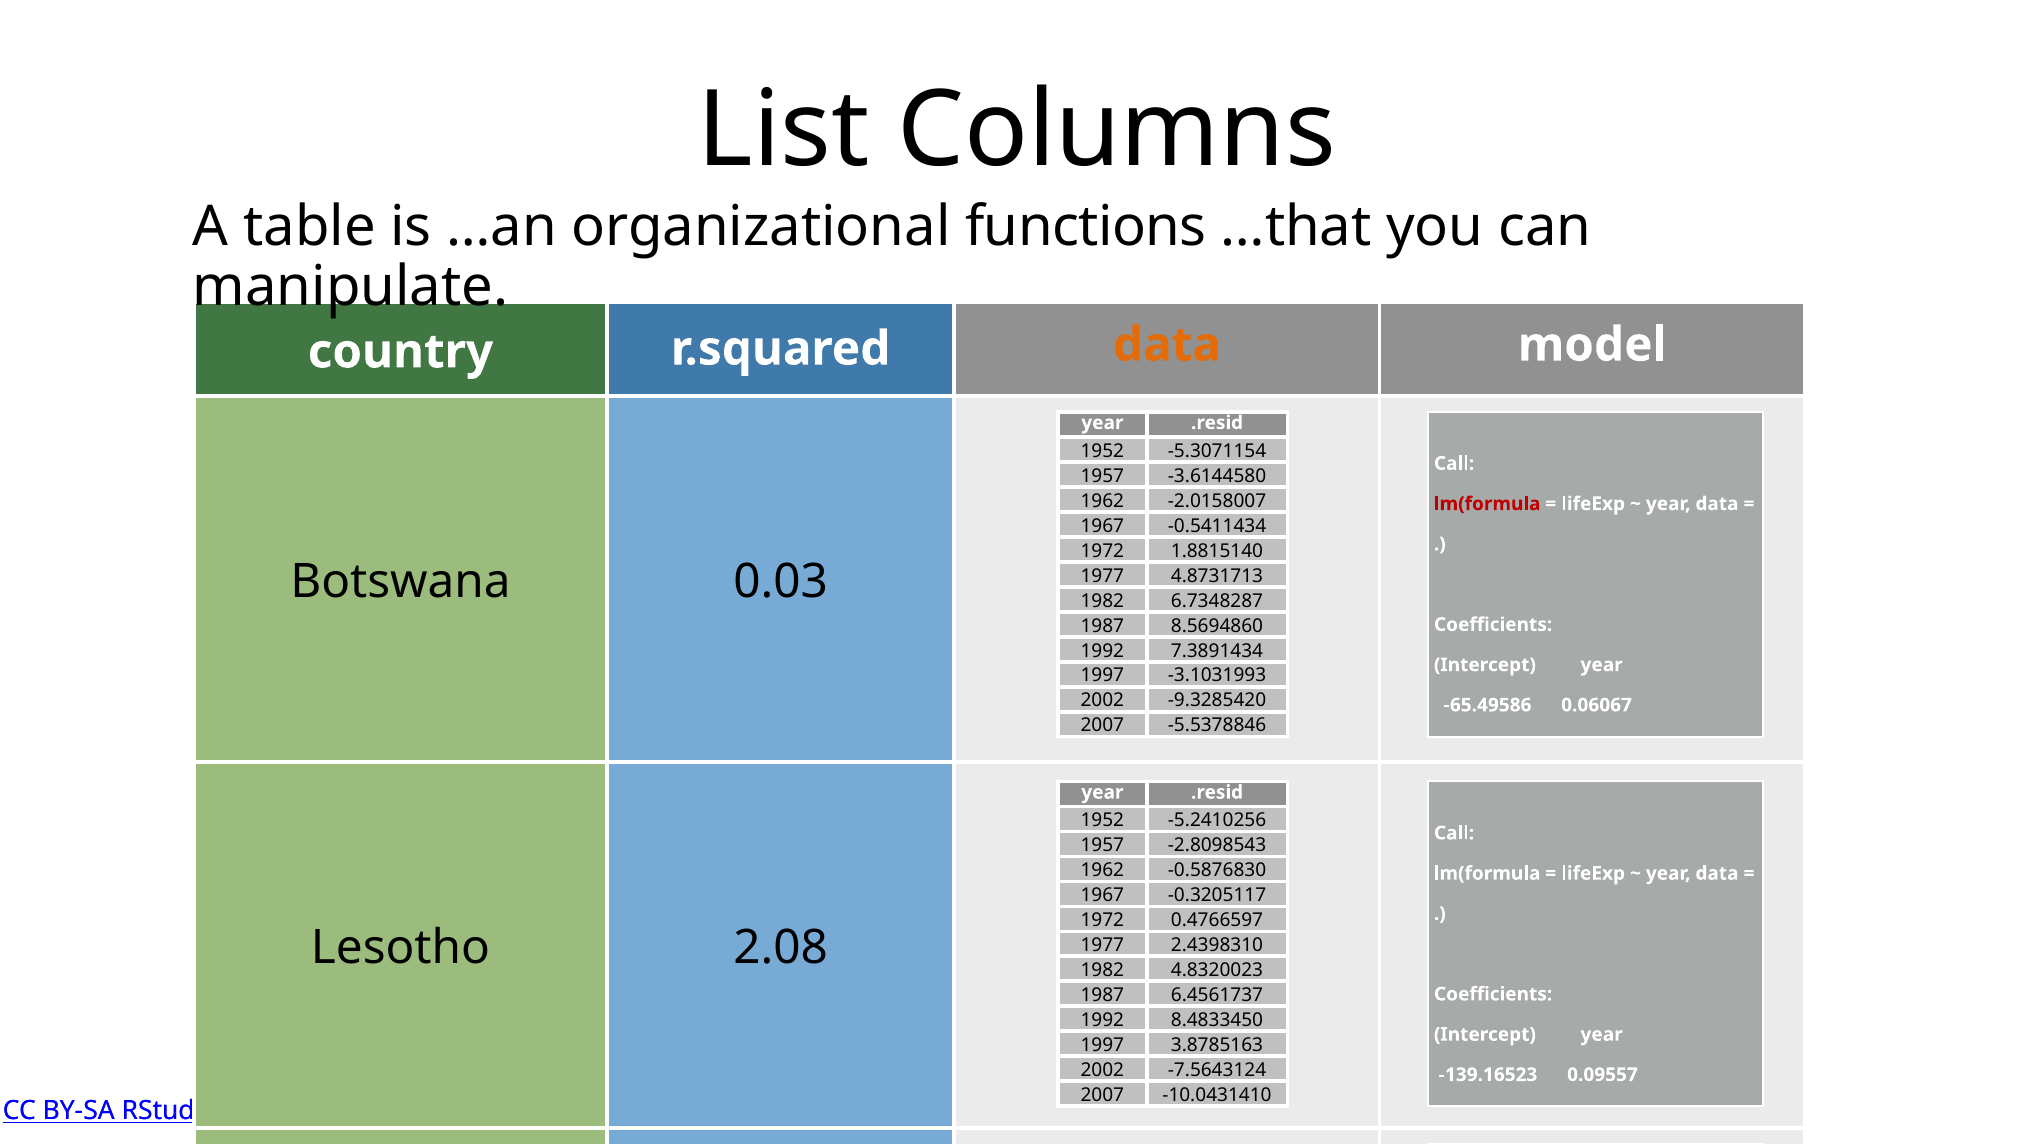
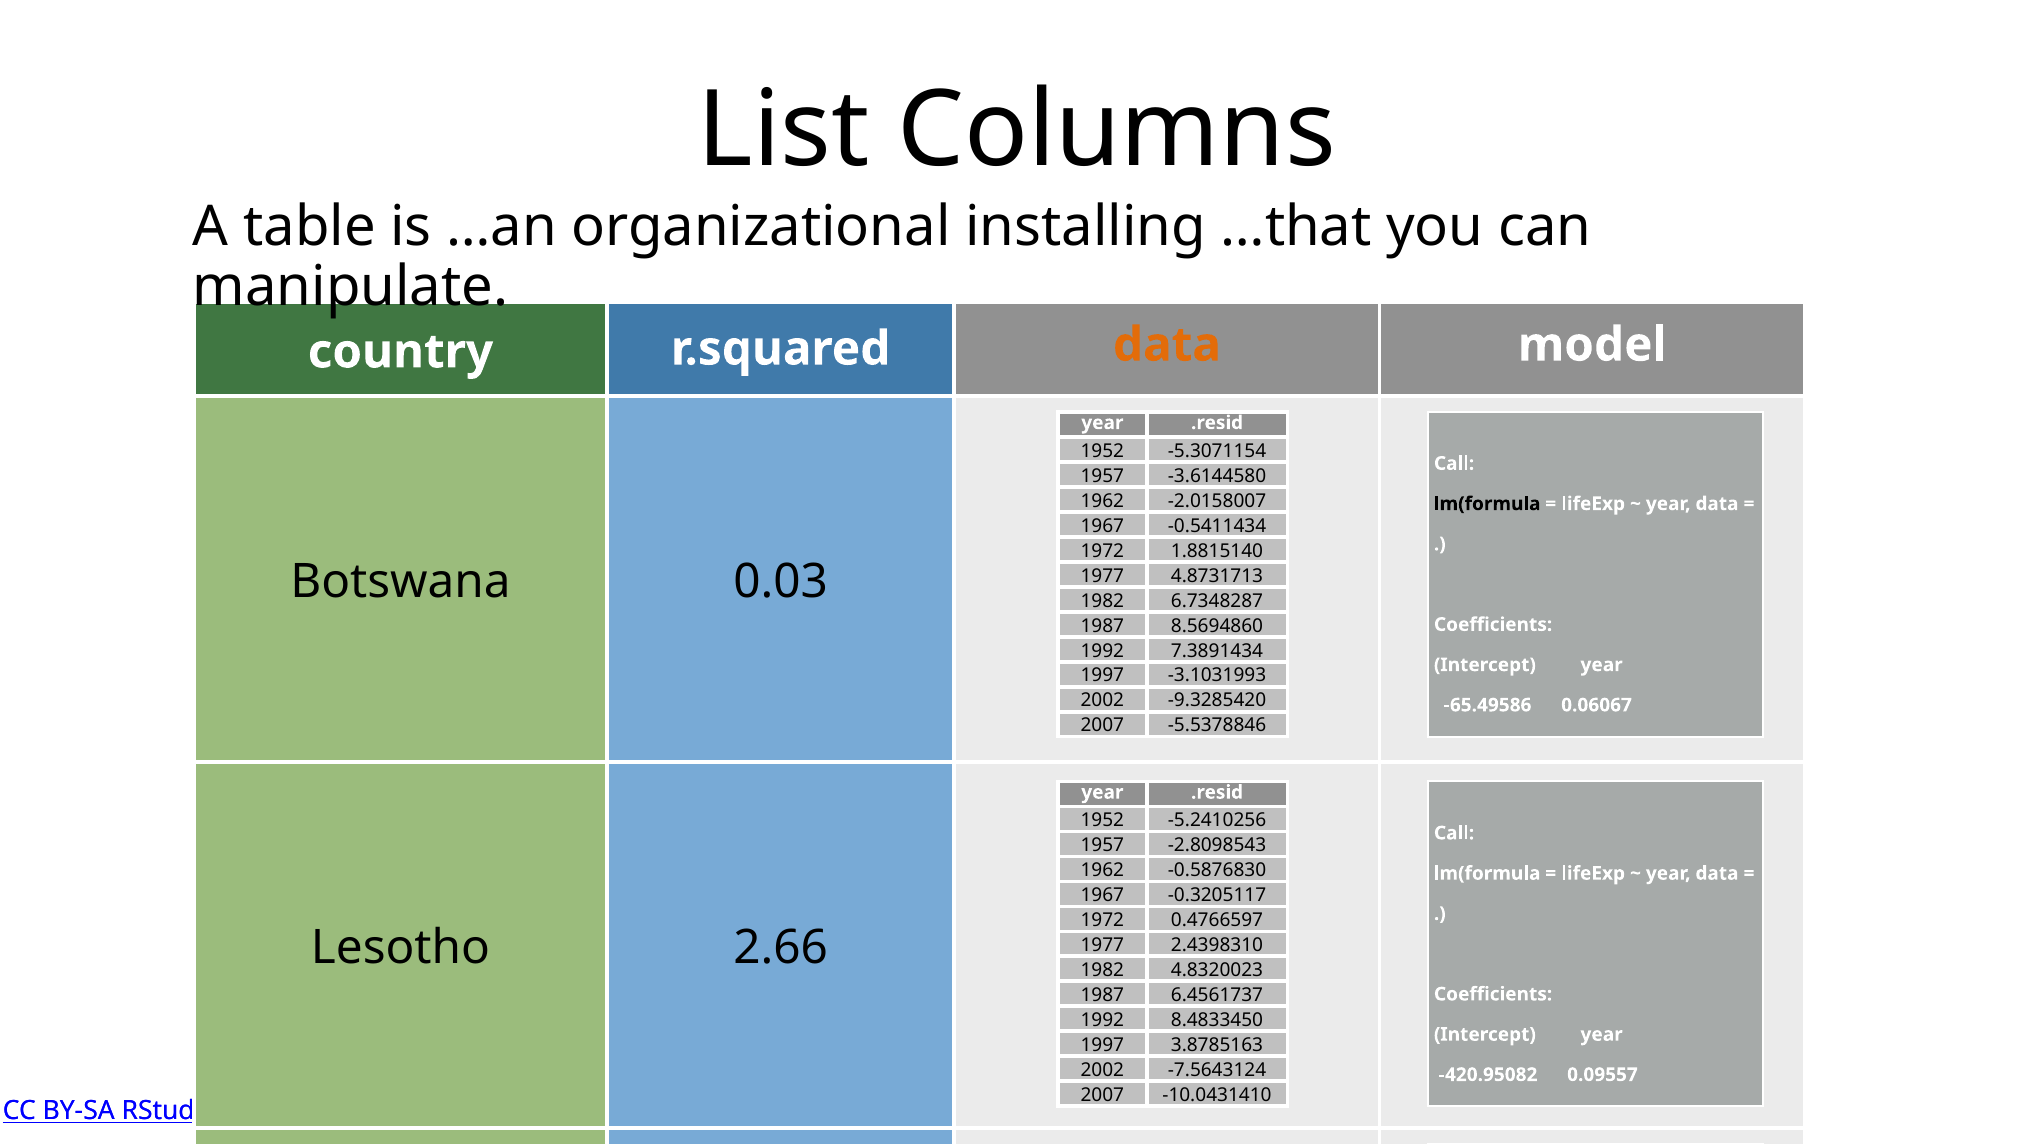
functions: functions -> installing (1086, 227)
lm(formula colour: red -> black (1487, 504)
2.08: 2.08 -> 2.66 (781, 948)
-139.16523: -139.16523 -> -420.95082 (1488, 1075)
